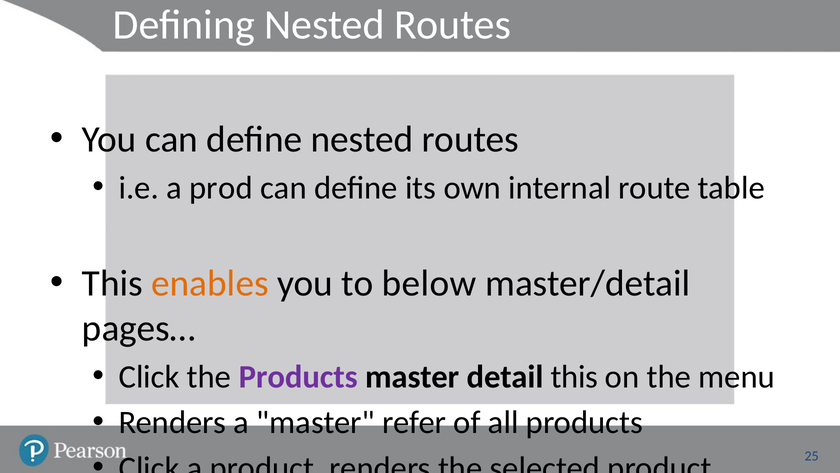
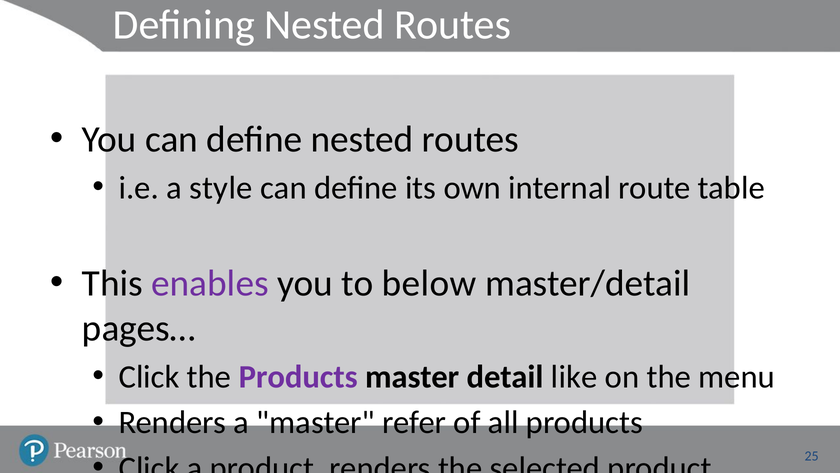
a prod: prod -> style (221, 188)
enables colour: orange -> purple (210, 283)
detail this: this -> like (574, 376)
